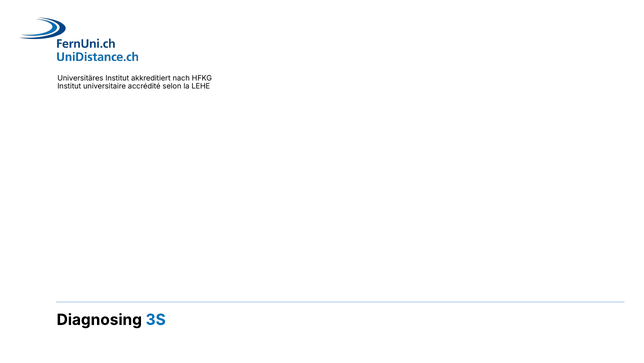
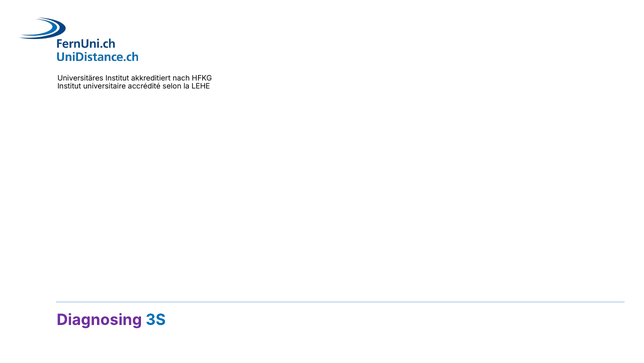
Diagnosing colour: black -> purple (99, 319)
